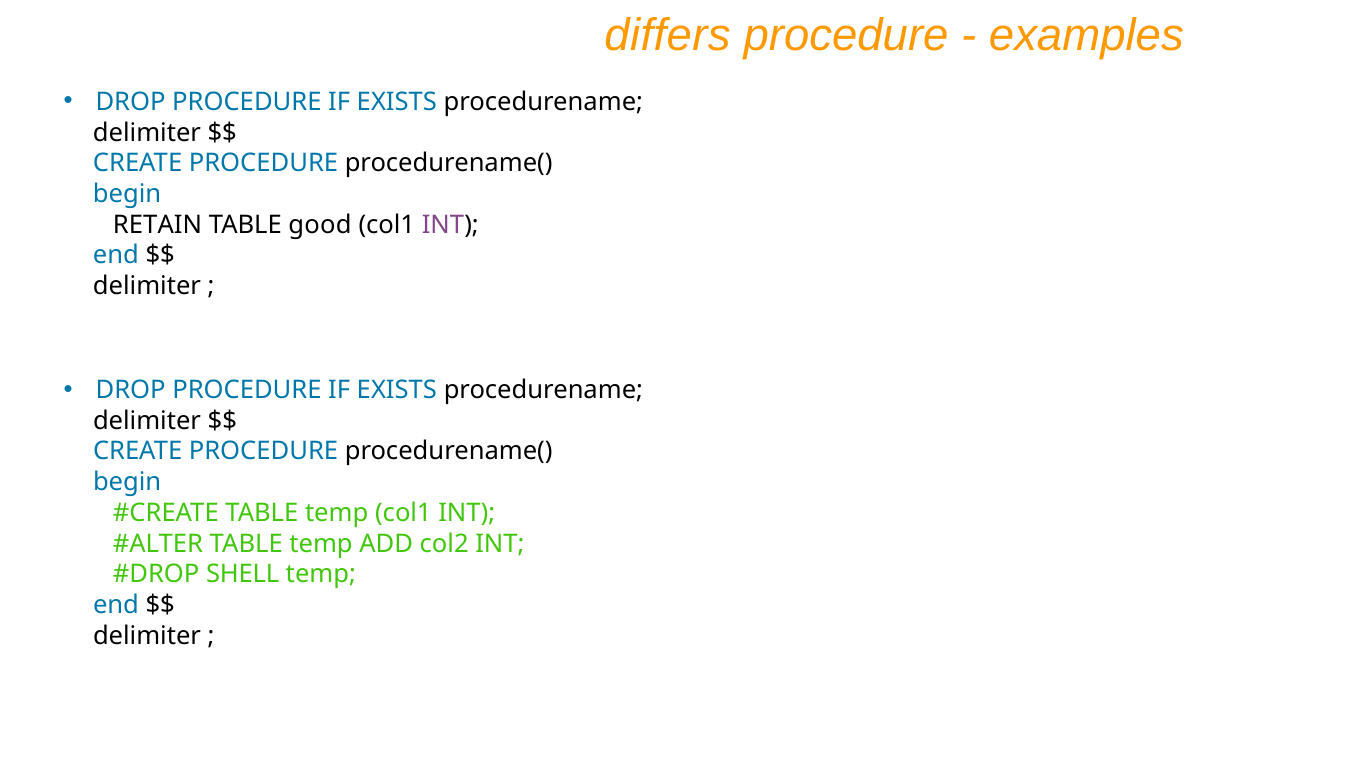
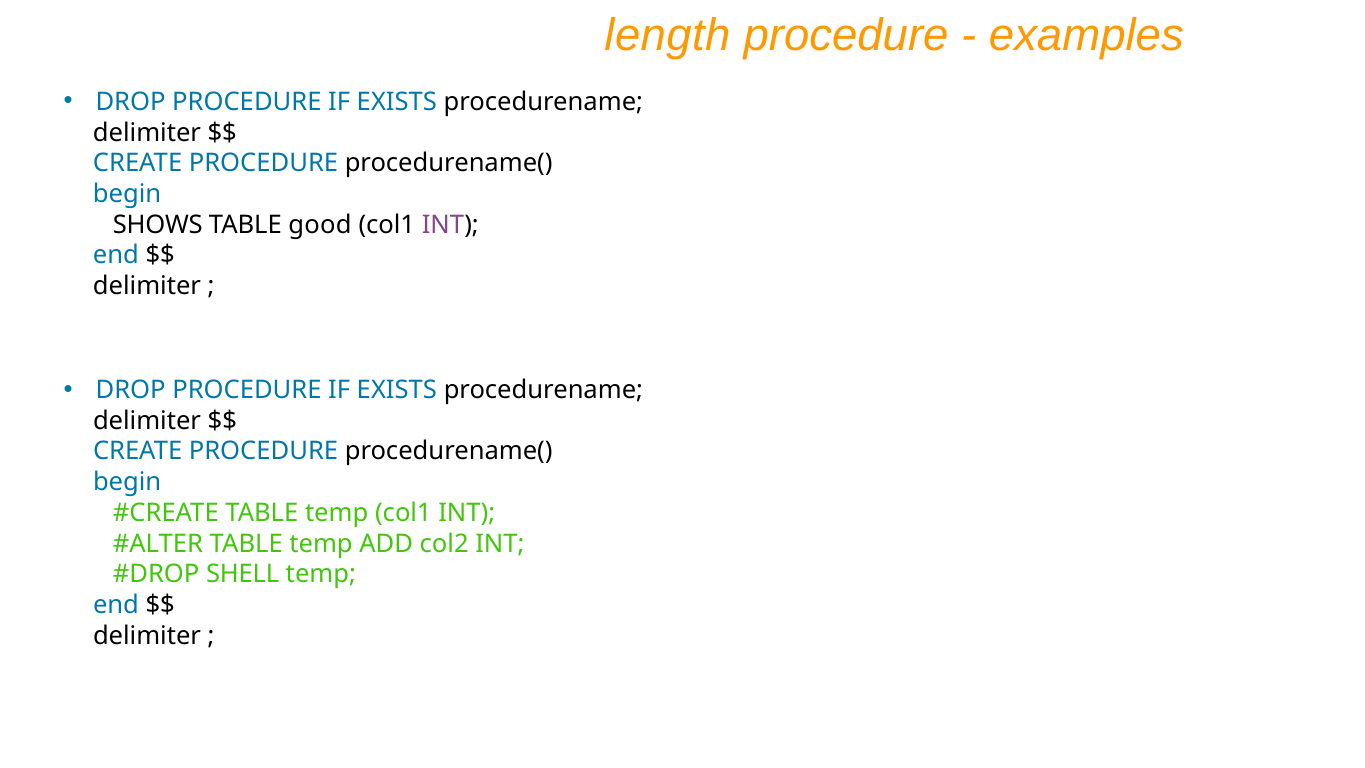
differs: differs -> length (667, 36)
RETAIN: RETAIN -> SHOWS (158, 225)
